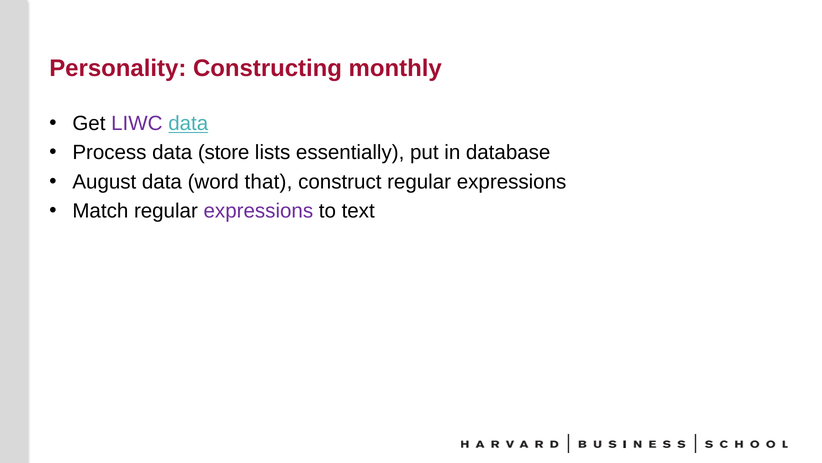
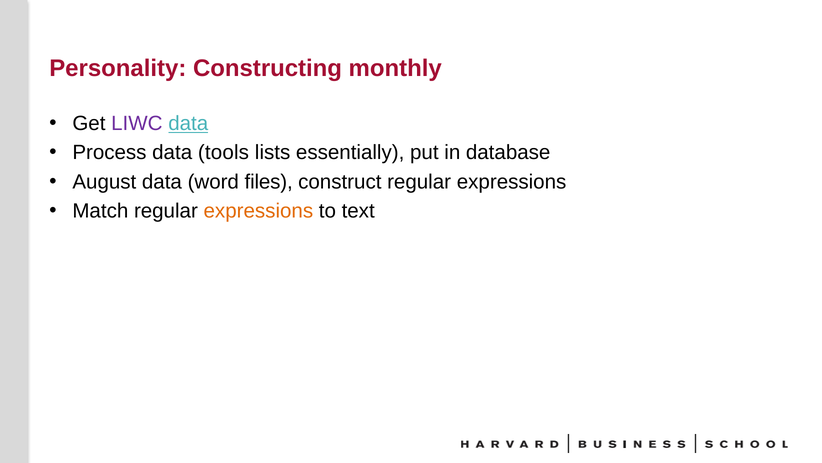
store: store -> tools (223, 153)
that: that -> files (269, 182)
expressions colour: purple -> orange (258, 211)
